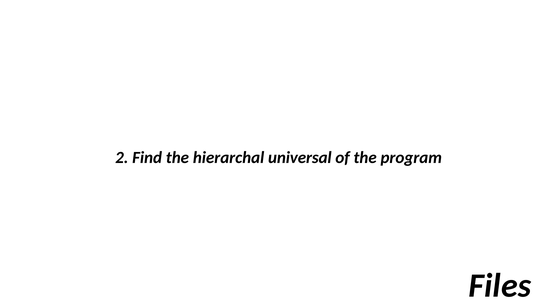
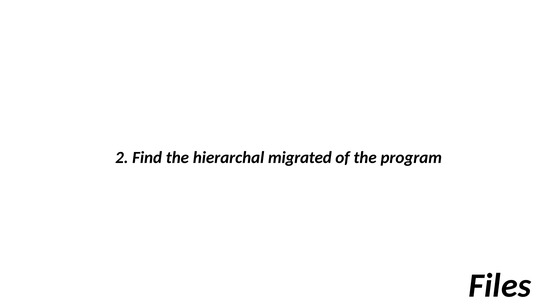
universal: universal -> migrated (300, 158)
